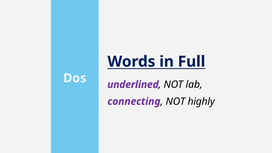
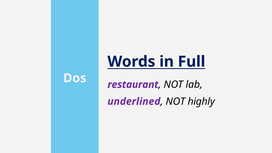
underlined: underlined -> restaurant (133, 85)
connecting: connecting -> underlined (134, 101)
